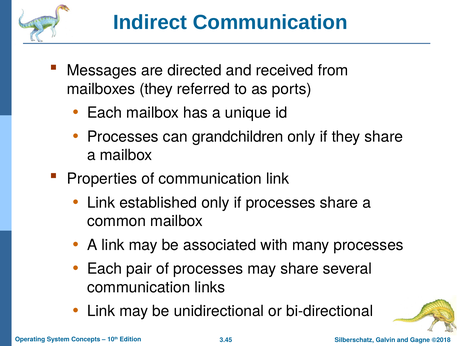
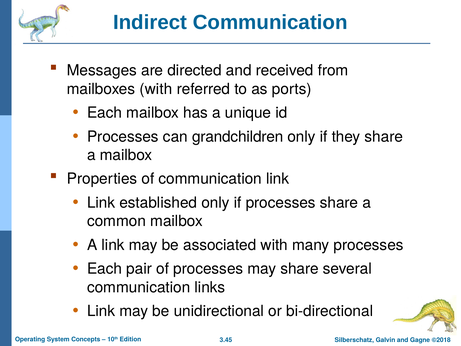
mailboxes they: they -> with (156, 89)
